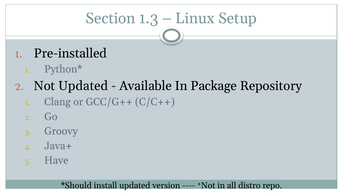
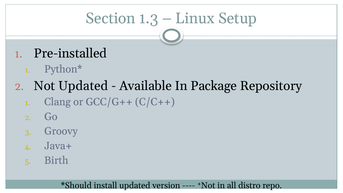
Have: Have -> Birth (56, 160)
